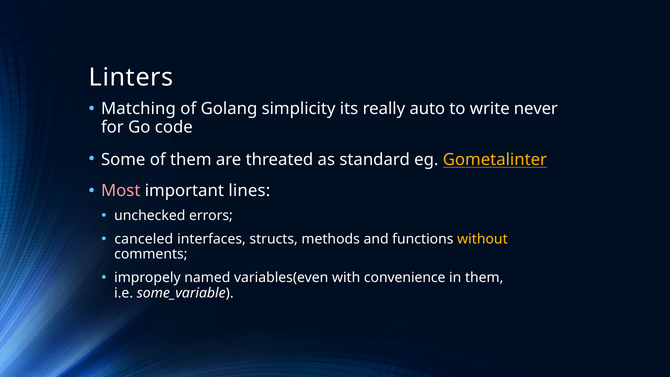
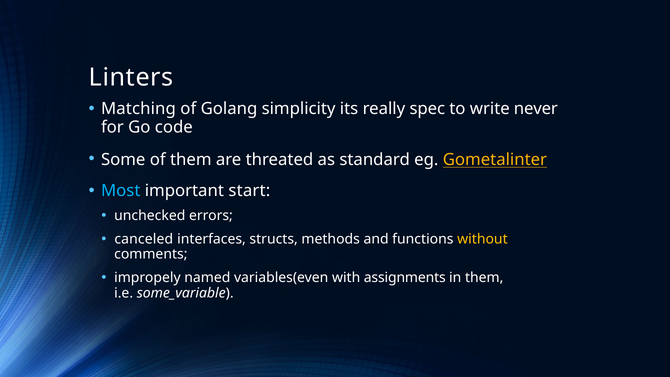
auto: auto -> spec (427, 109)
Most colour: pink -> light blue (121, 191)
lines: lines -> start (249, 191)
convenience: convenience -> assignments (405, 278)
